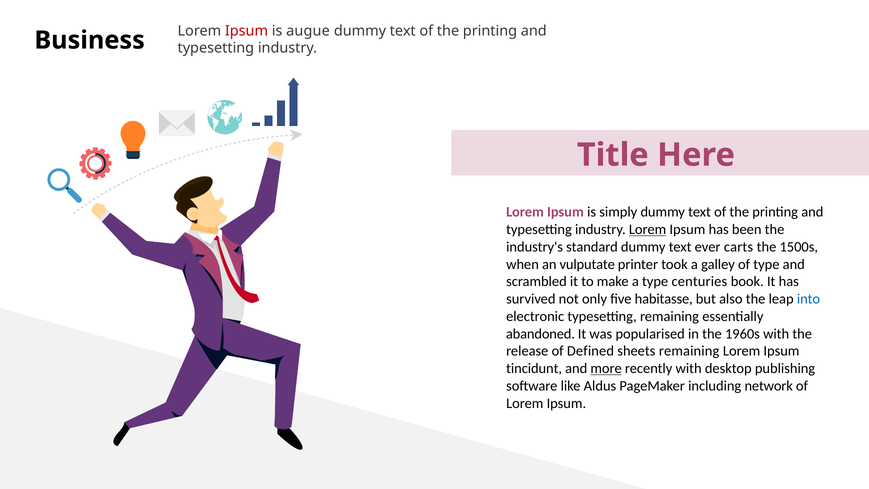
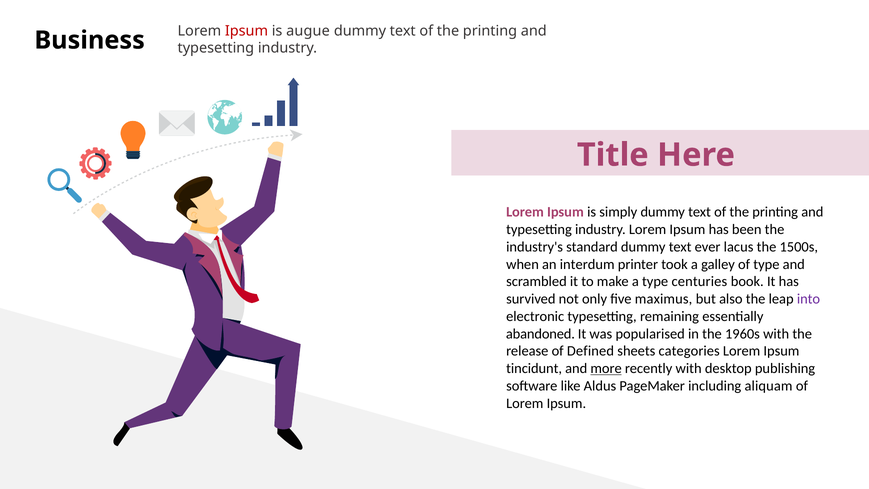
Lorem underline: present -> none (648, 229)
carts: carts -> lacus (739, 247)
vulputate: vulputate -> interdum (587, 264)
habitasse: habitasse -> maximus (664, 299)
into colour: blue -> purple (808, 299)
sheets remaining: remaining -> categories (689, 351)
network: network -> aliquam (769, 386)
